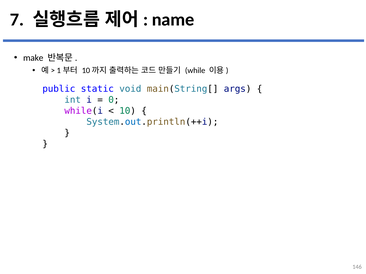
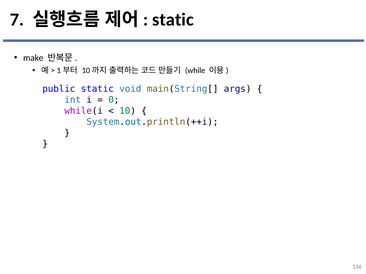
name: name -> static (173, 20)
